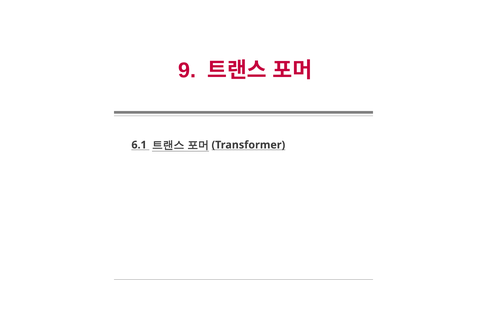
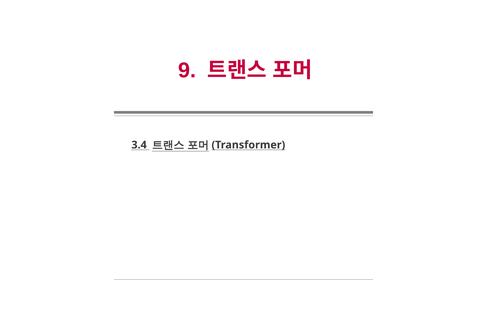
6.1: 6.1 -> 3.4 (139, 145)
